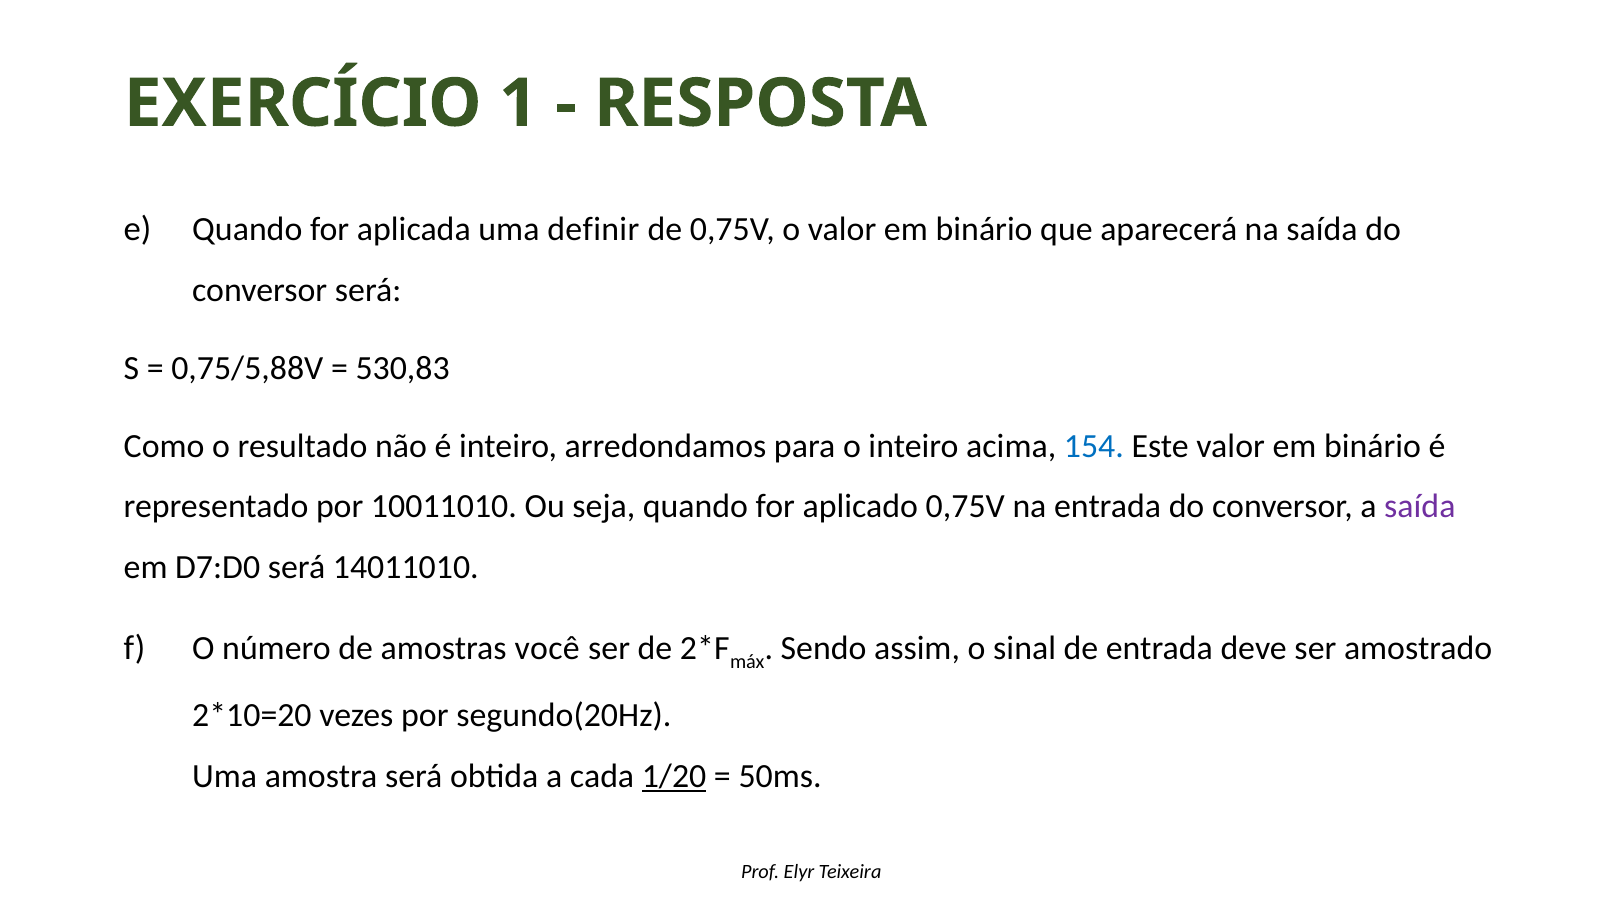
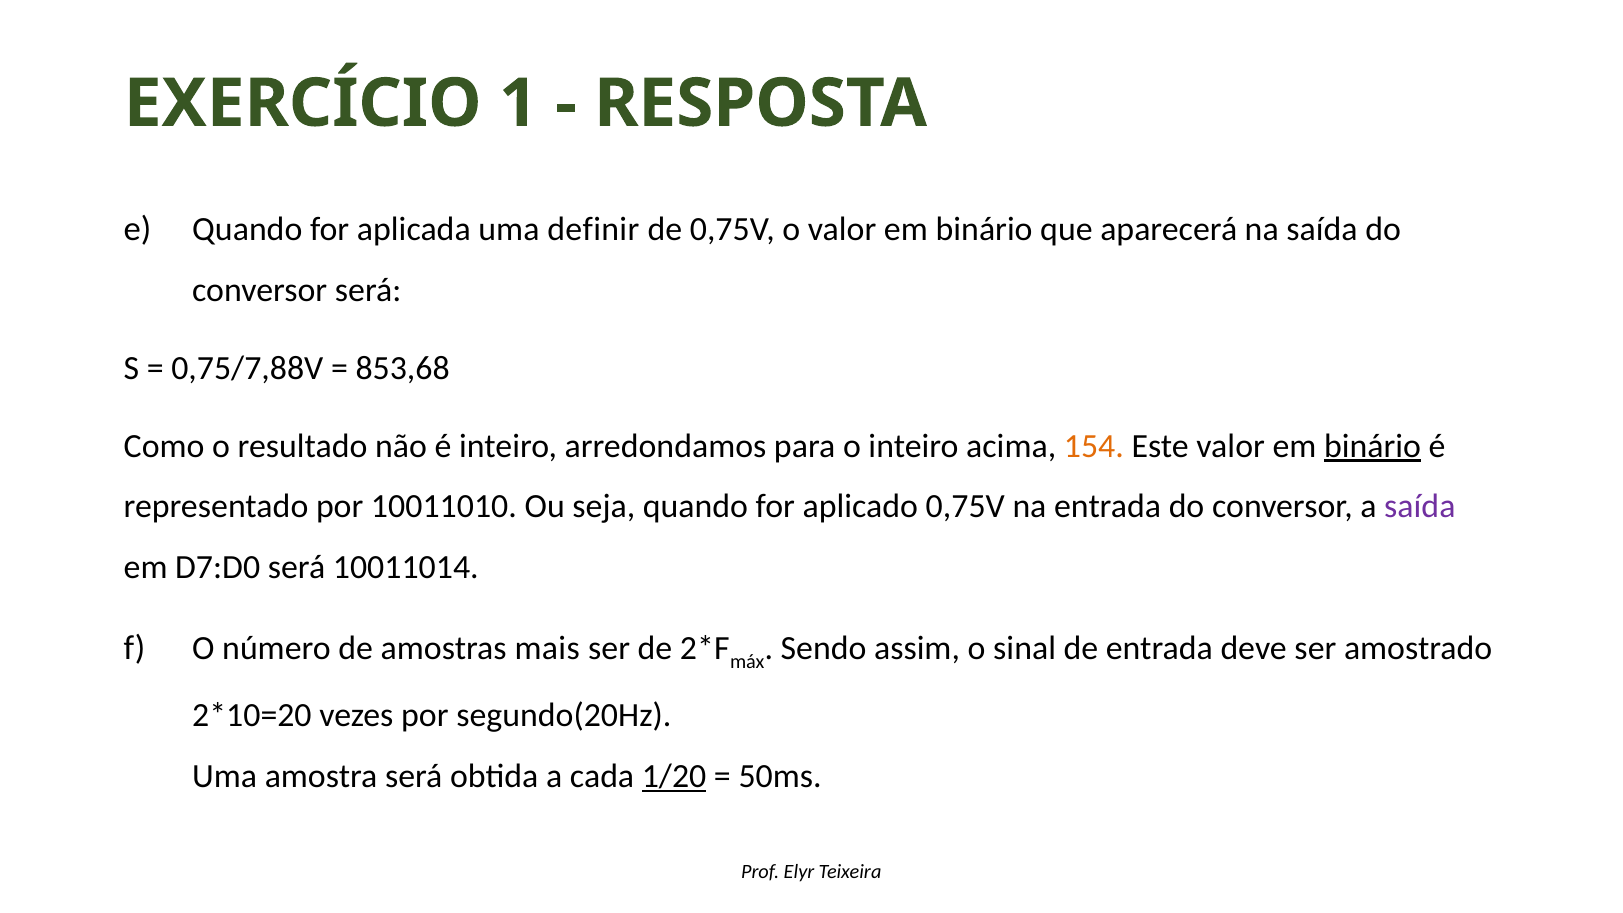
0,75/5,88V: 0,75/5,88V -> 0,75/7,88V (247, 368)
530,83: 530,83 -> 853,68 (403, 368)
154 colour: blue -> orange (1094, 446)
binário underline: none -> present (1373, 446)
14011010: 14011010 -> 10011014 (406, 568)
você: você -> mais (547, 648)
